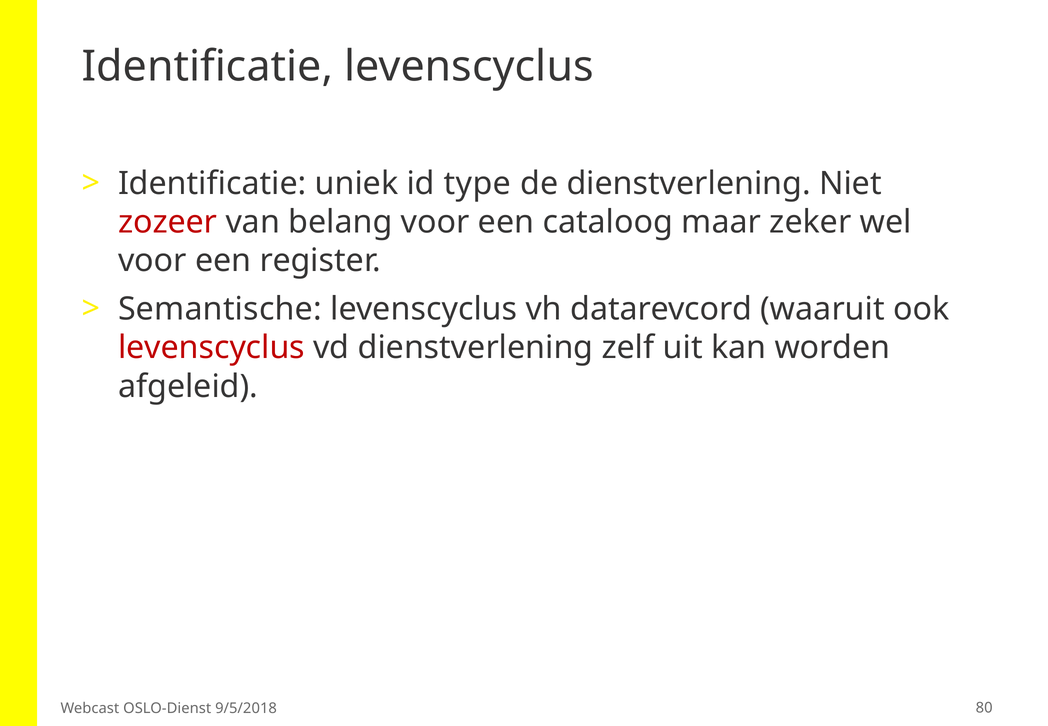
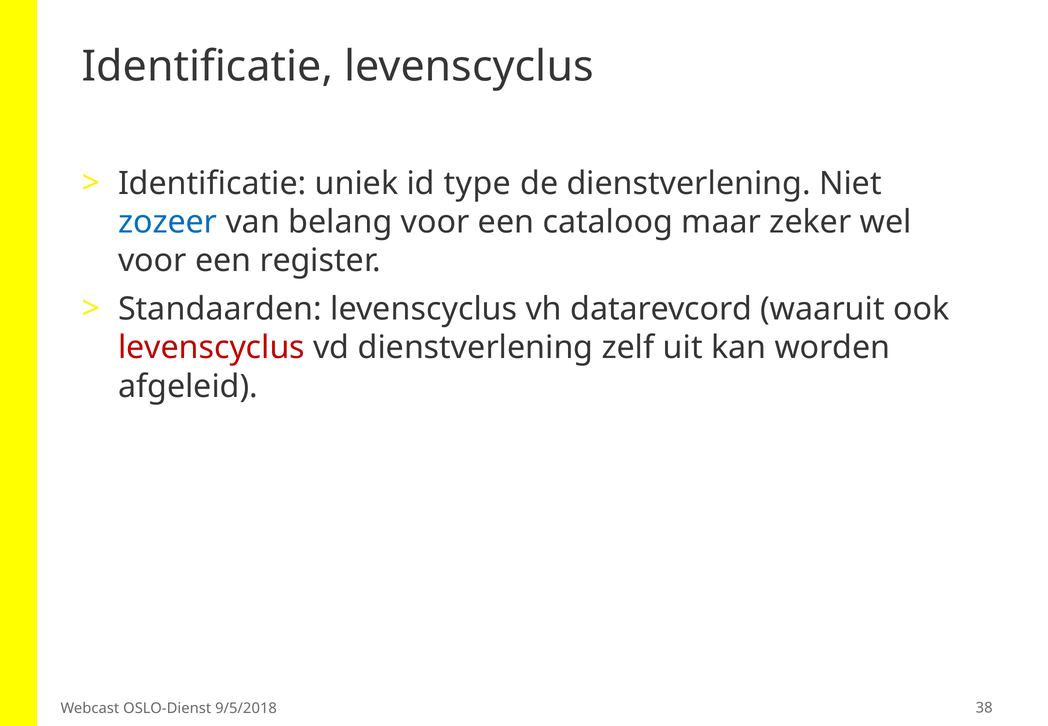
zozeer colour: red -> blue (168, 222)
Semantische: Semantische -> Standaarden (220, 309)
80: 80 -> 38 (984, 708)
